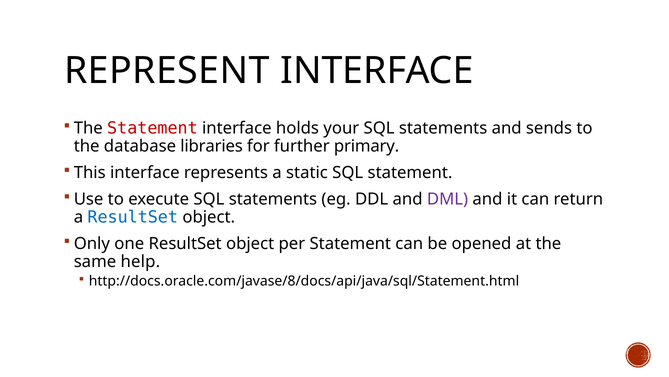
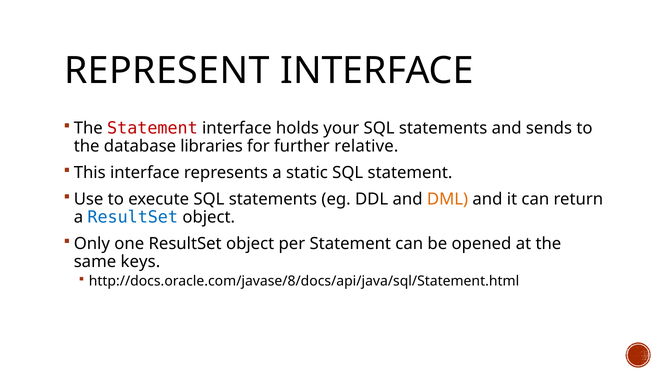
primary: primary -> relative (366, 146)
DML colour: purple -> orange (448, 199)
help: help -> keys (140, 261)
